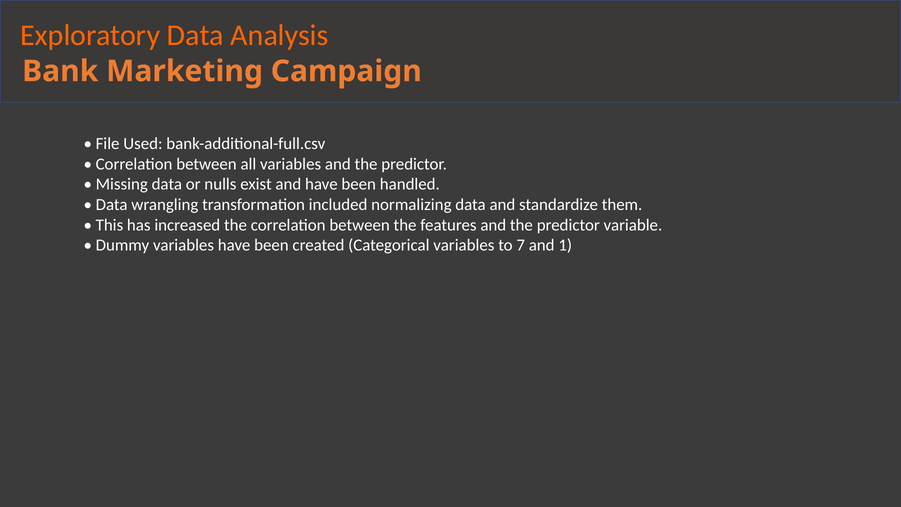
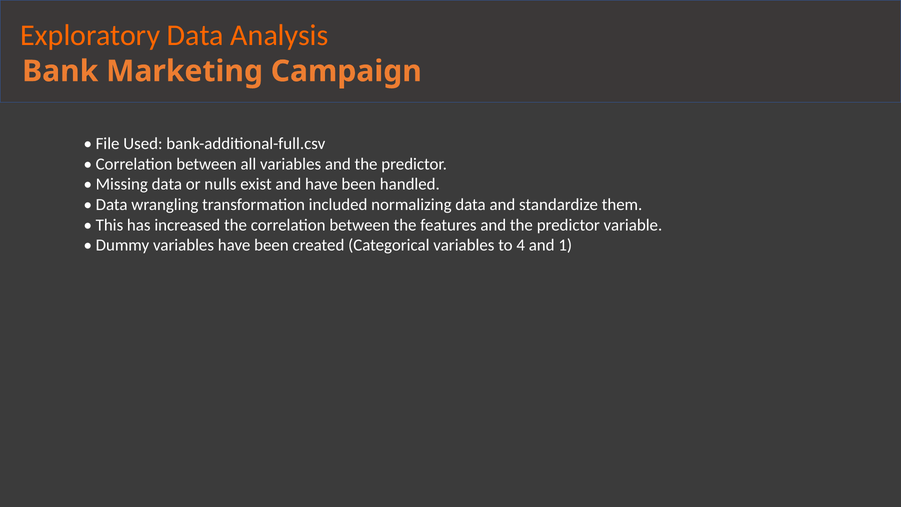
7: 7 -> 4 (521, 245)
